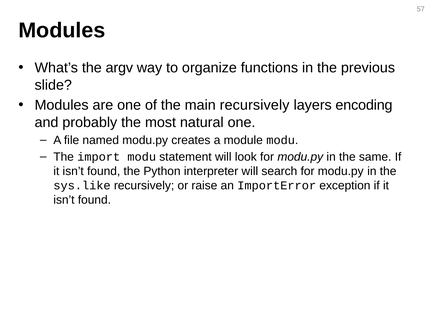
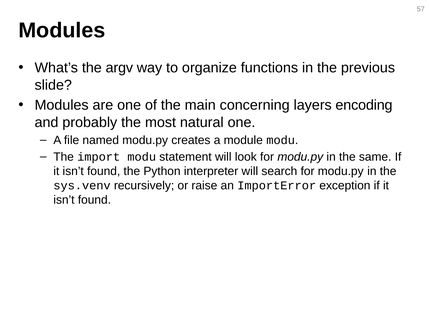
main recursively: recursively -> concerning (255, 105)
sys.like: sys.like -> sys.venv (82, 185)
